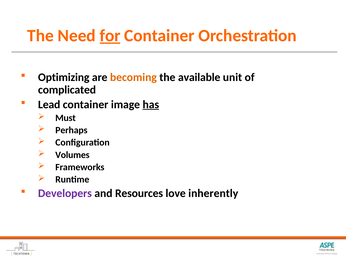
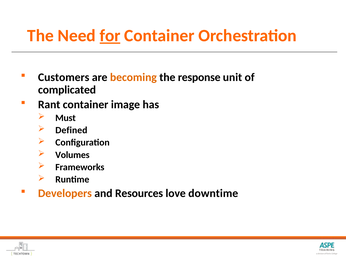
Optimizing: Optimizing -> Customers (64, 77)
available: available -> response (199, 77)
Lead: Lead -> Rant (49, 104)
has underline: present -> none (151, 104)
Perhaps: Perhaps -> Defined (71, 130)
Developers colour: purple -> orange (65, 193)
inherently: inherently -> downtime (213, 193)
